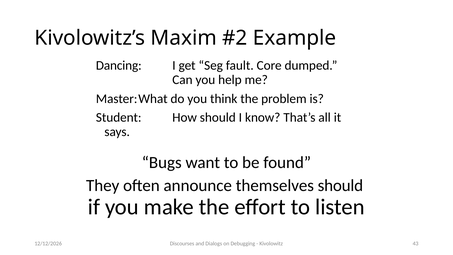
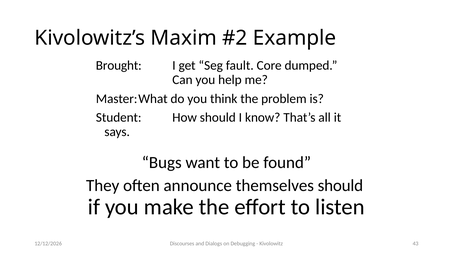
Dancing: Dancing -> Brought (119, 65)
